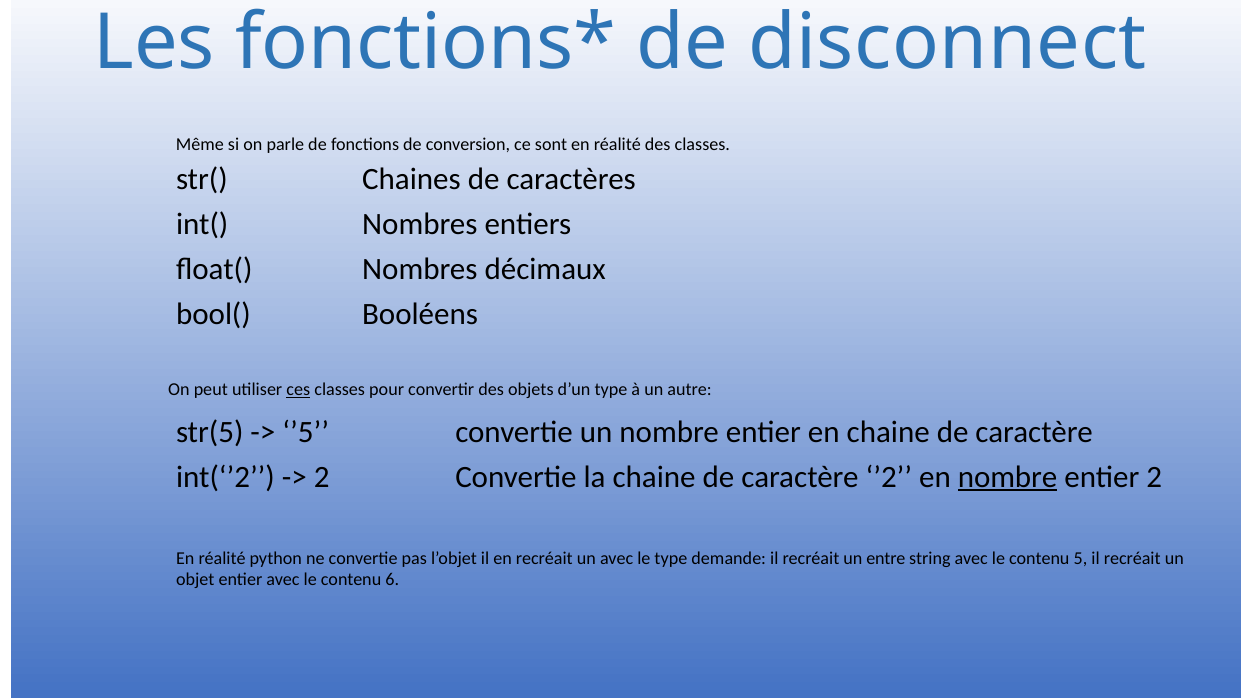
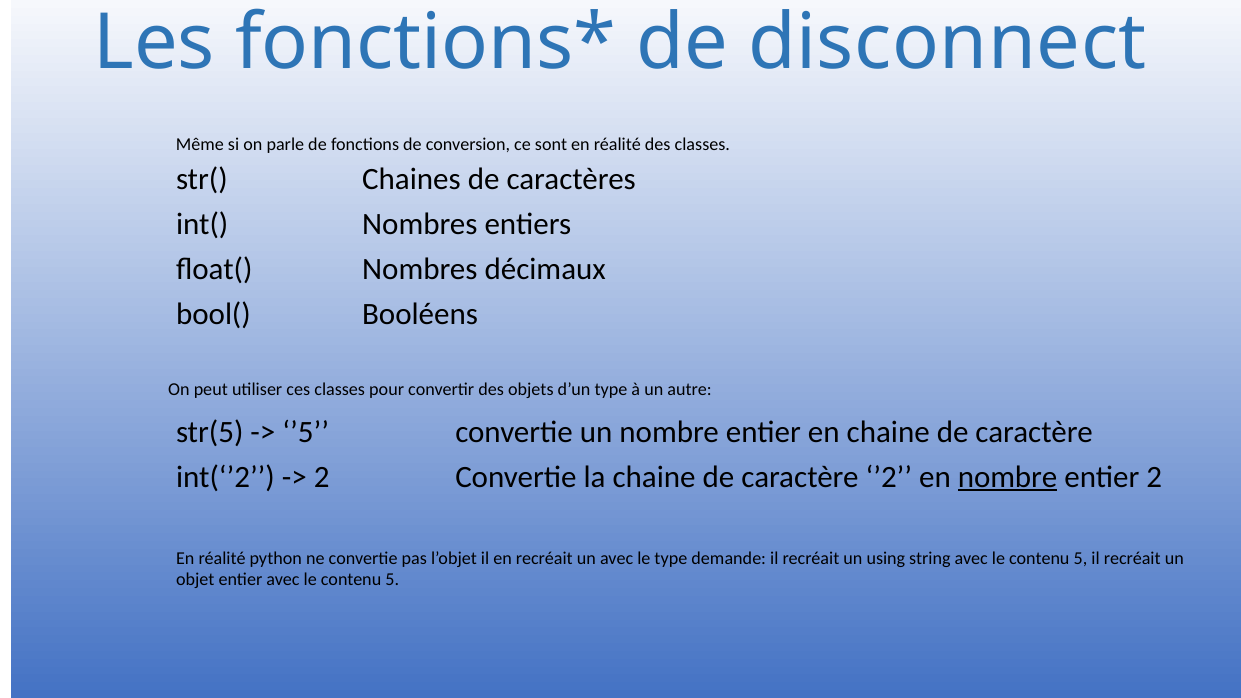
ces underline: present -> none (298, 390)
entre: entre -> using (886, 558)
6: 6 -> 5 (392, 580)
